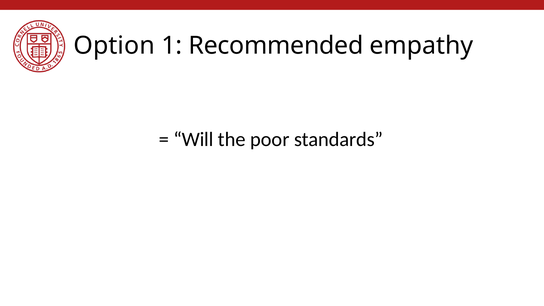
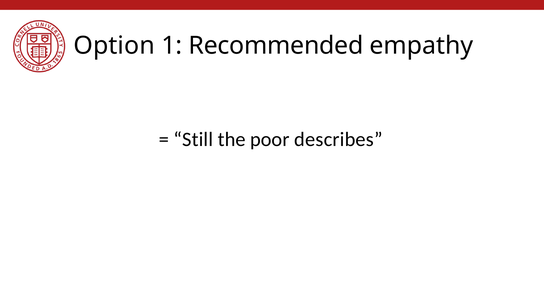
Will: Will -> Still (193, 140)
standards: standards -> describes (338, 140)
